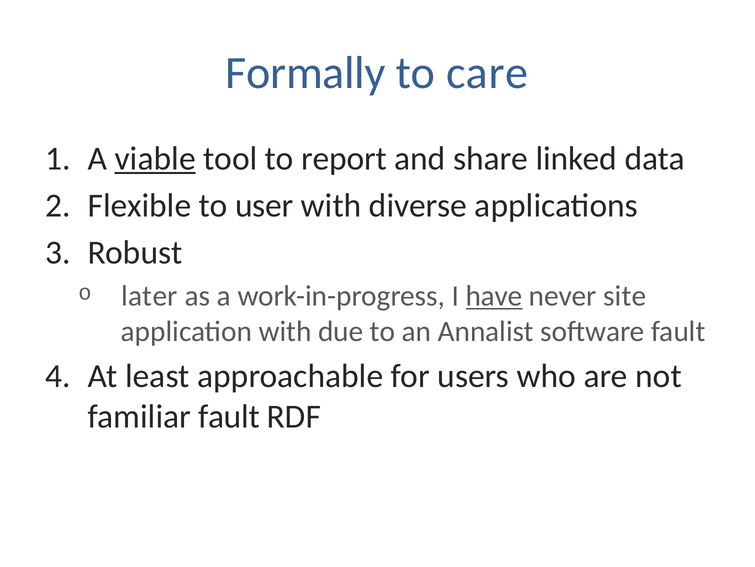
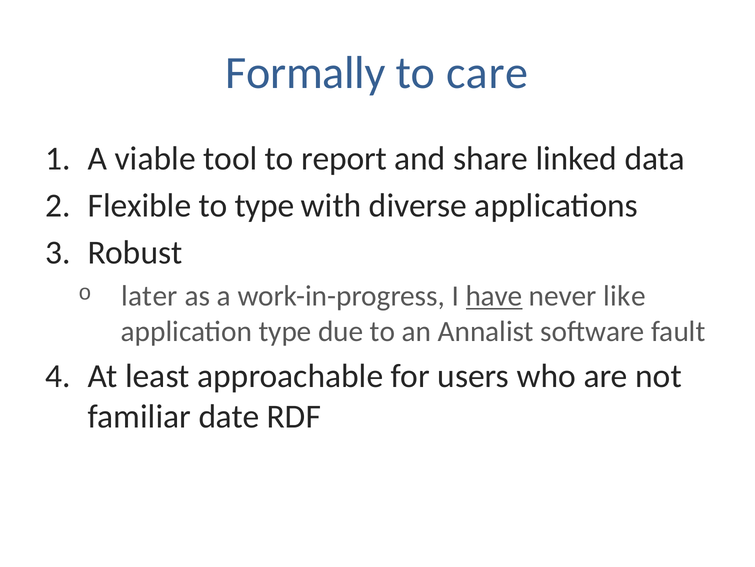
viable underline: present -> none (155, 158)
to user: user -> type (264, 205)
site: site -> like (625, 296)
application with: with -> type (285, 331)
familiar fault: fault -> date (229, 416)
